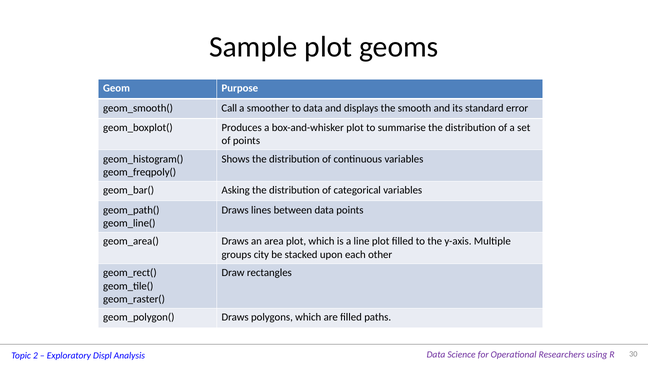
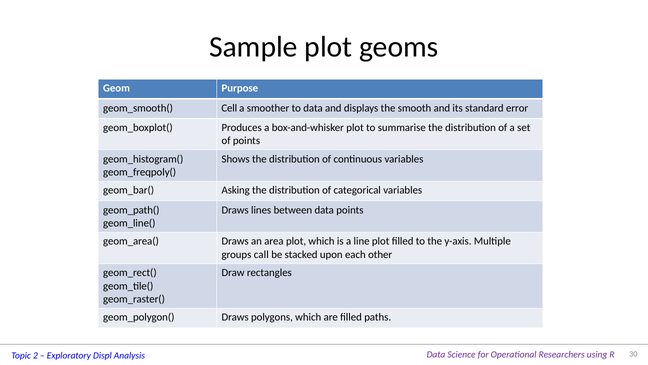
Call: Call -> Cell (229, 108)
city: city -> call (261, 254)
